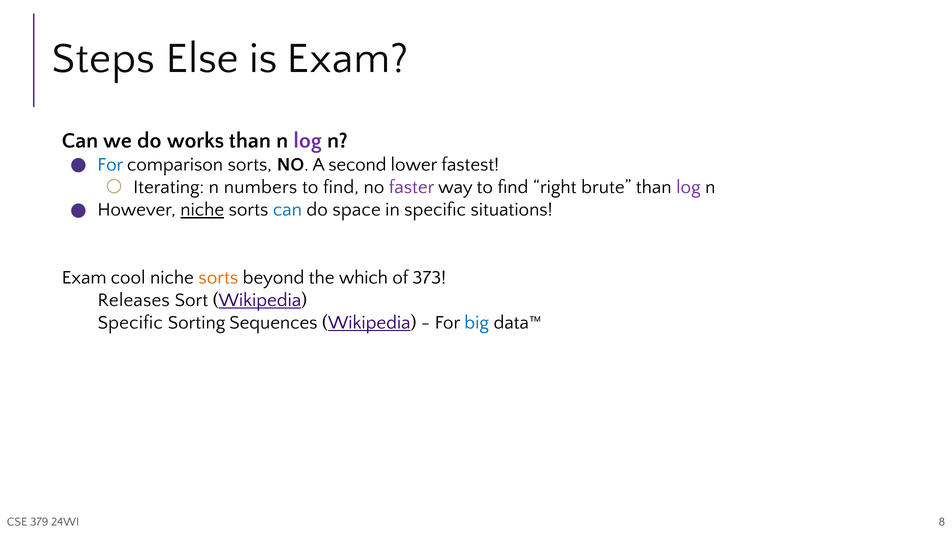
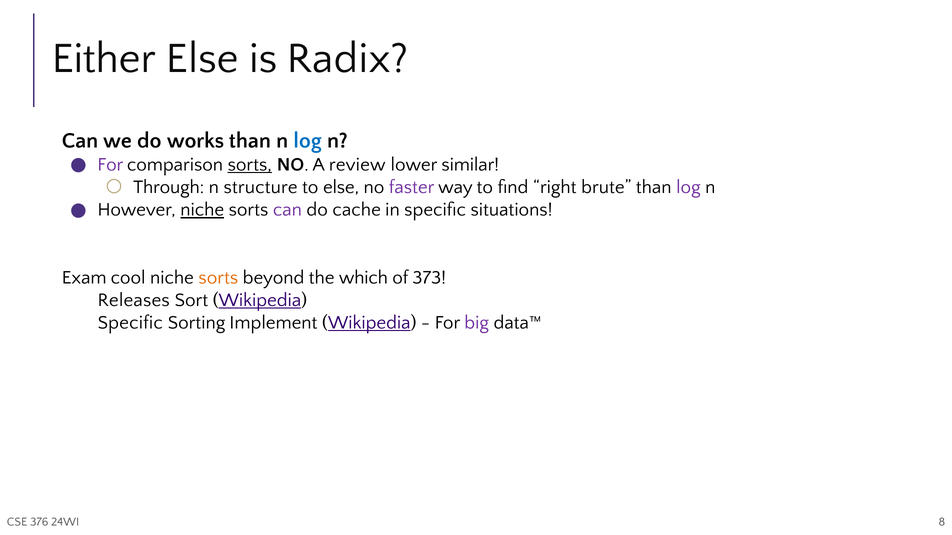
Steps: Steps -> Either (104, 58)
is Exam: Exam -> Radix (348, 58)
log colour: purple -> blue (308, 141)
For colour: blue -> purple (110, 165)
sorts underline: none -> present (250, 165)
second: second -> review (357, 165)
fastest: fastest -> similar (470, 165)
Iterating: Iterating -> Through (169, 187)
numbers: numbers -> structure (261, 187)
find: find -> else (341, 187)
can colour: blue -> purple (287, 210)
space: space -> cache (357, 210)
Sequences: Sequences -> Implement (273, 323)
big colour: blue -> purple (477, 323)
379: 379 -> 376 (39, 522)
